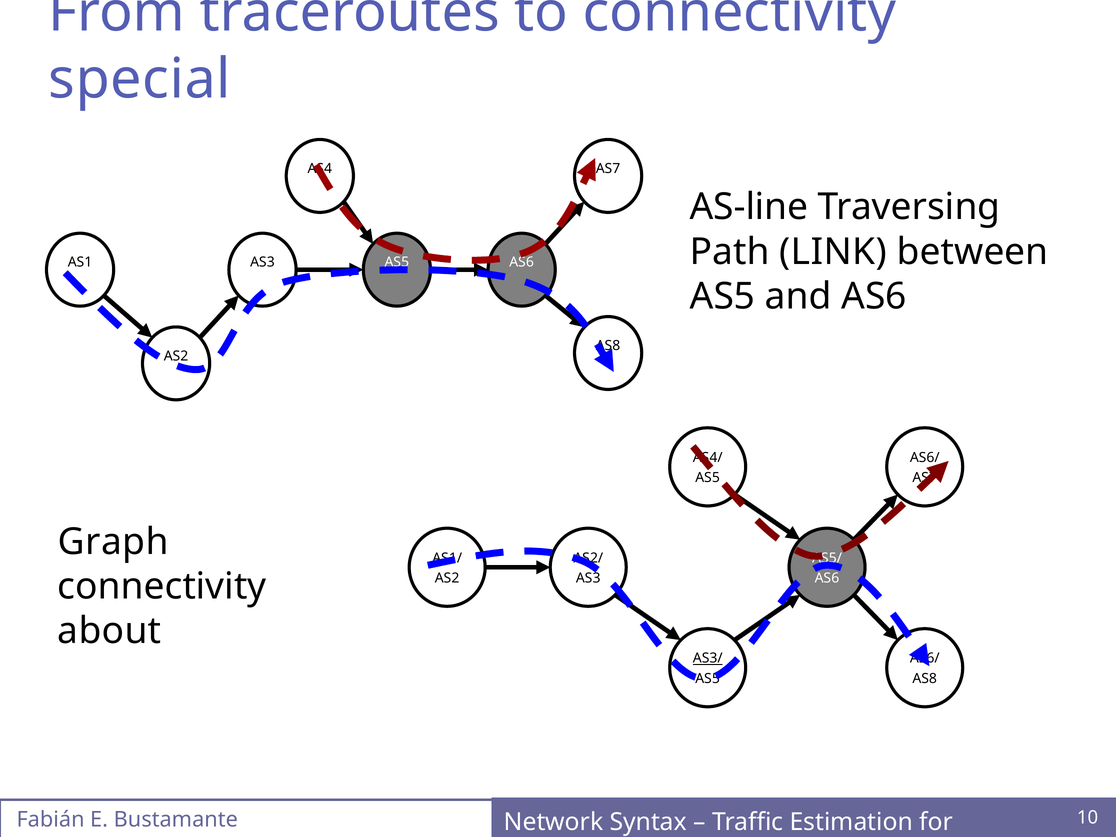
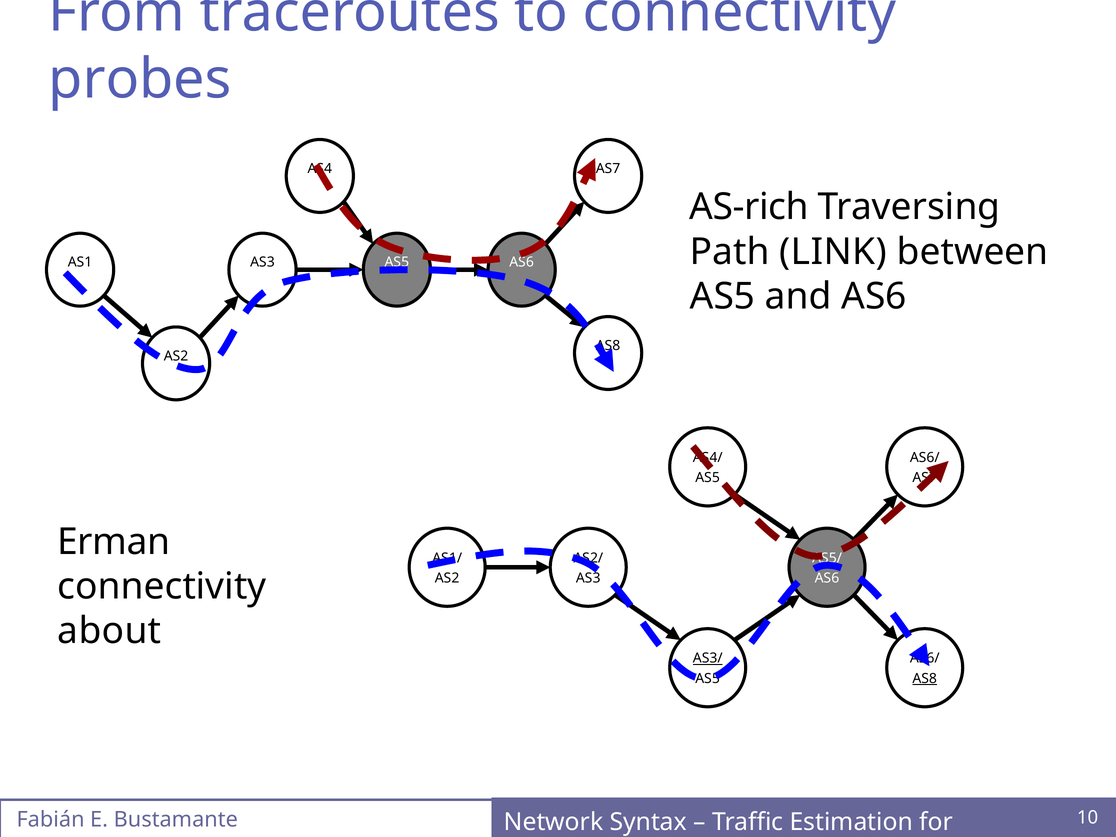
special: special -> probes (140, 79)
AS-line: AS-line -> AS-rich (749, 207)
Graph: Graph -> Erman (114, 542)
AS8 underline: none -> present (925, 678)
